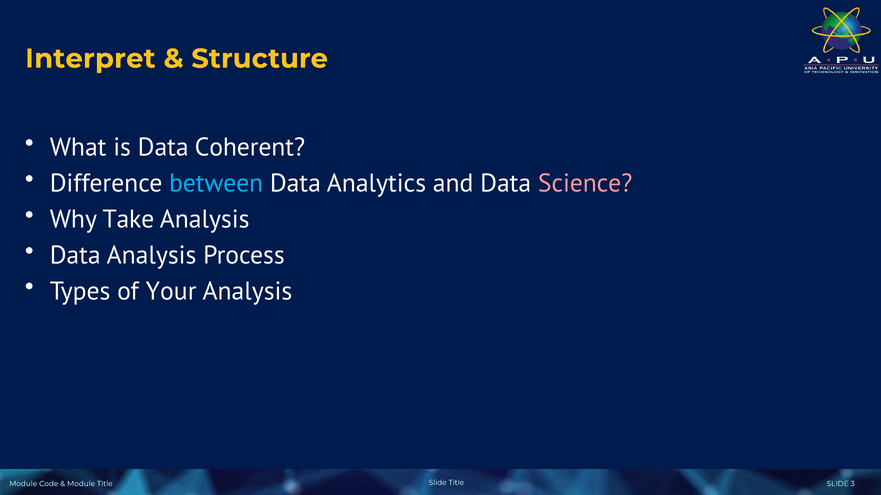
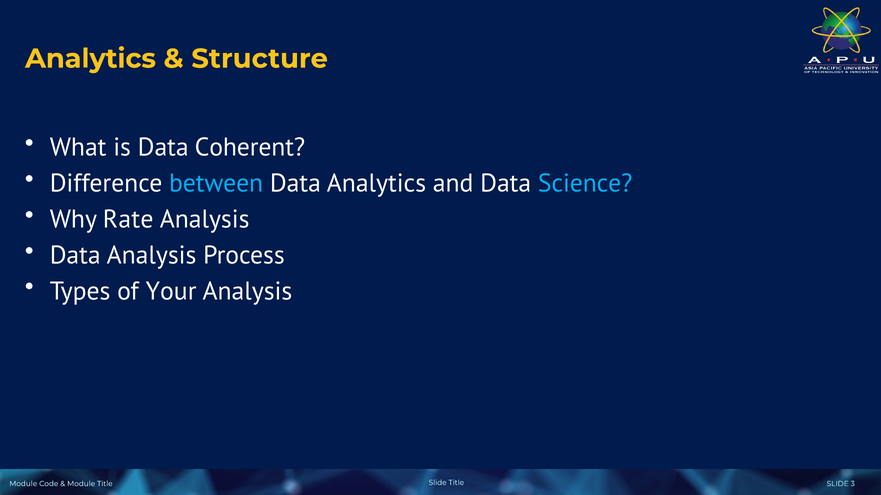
Interpret: Interpret -> Analytics (90, 59)
Science colour: pink -> light blue (585, 183)
Take: Take -> Rate (128, 219)
